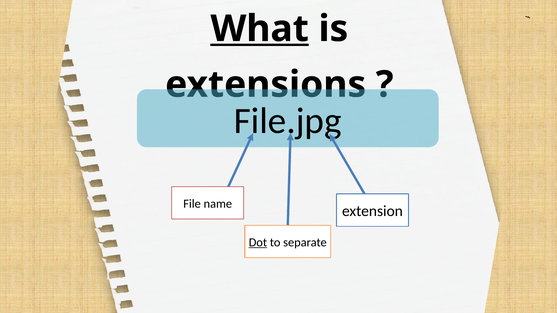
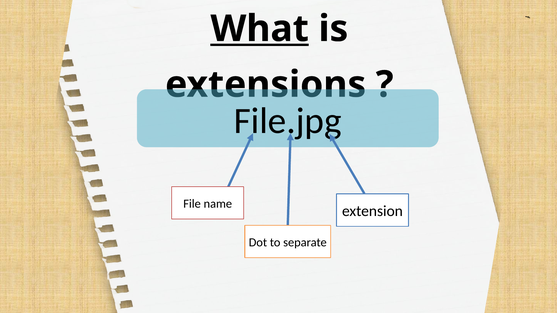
Dot underline: present -> none (258, 243)
